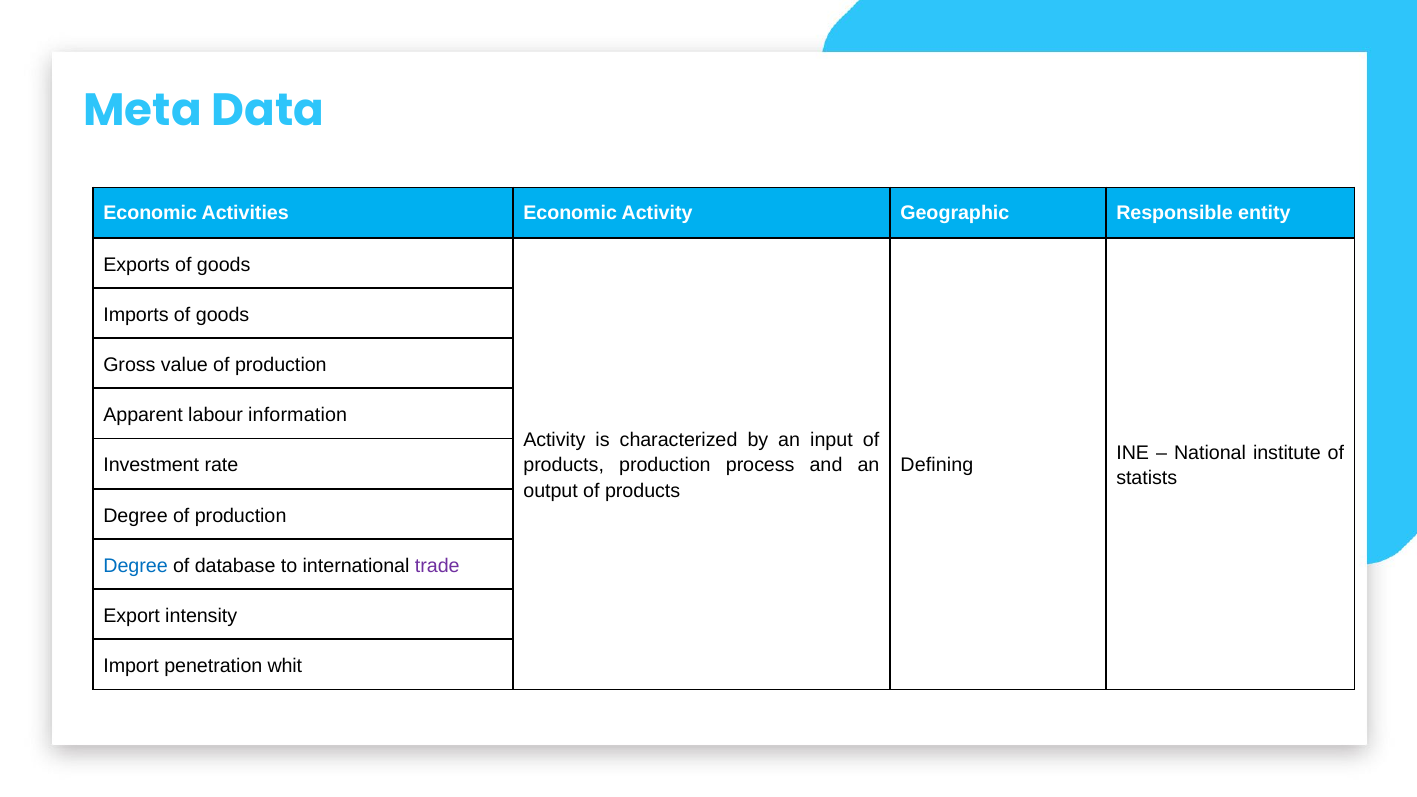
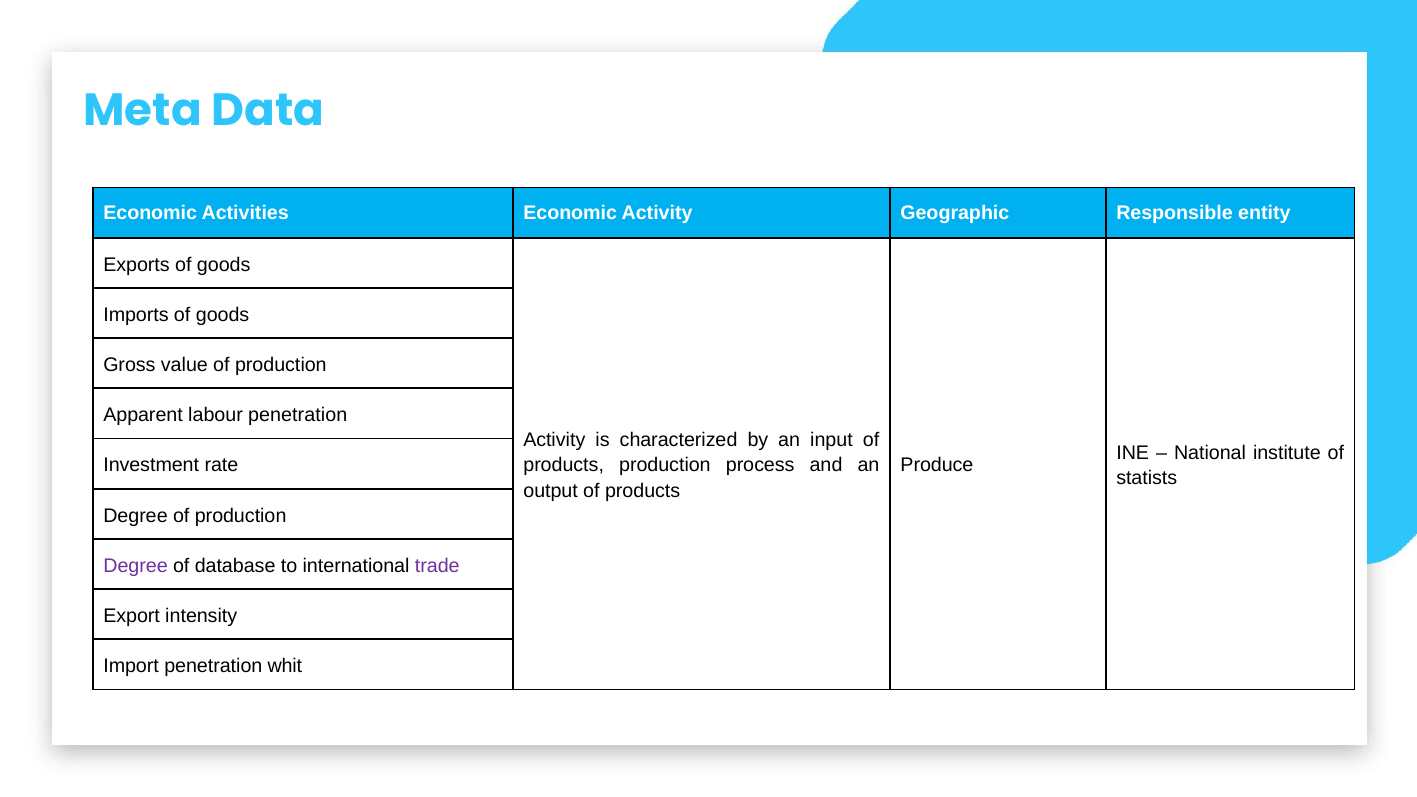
labour information: information -> penetration (298, 415)
Defining: Defining -> Produce (937, 466)
Degree colour: blue -> purple (136, 566)
